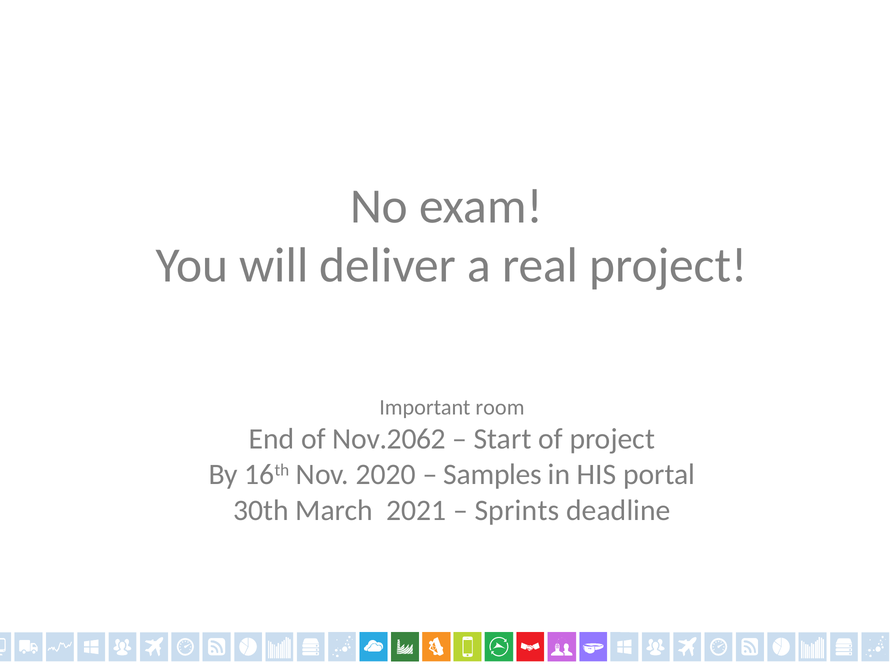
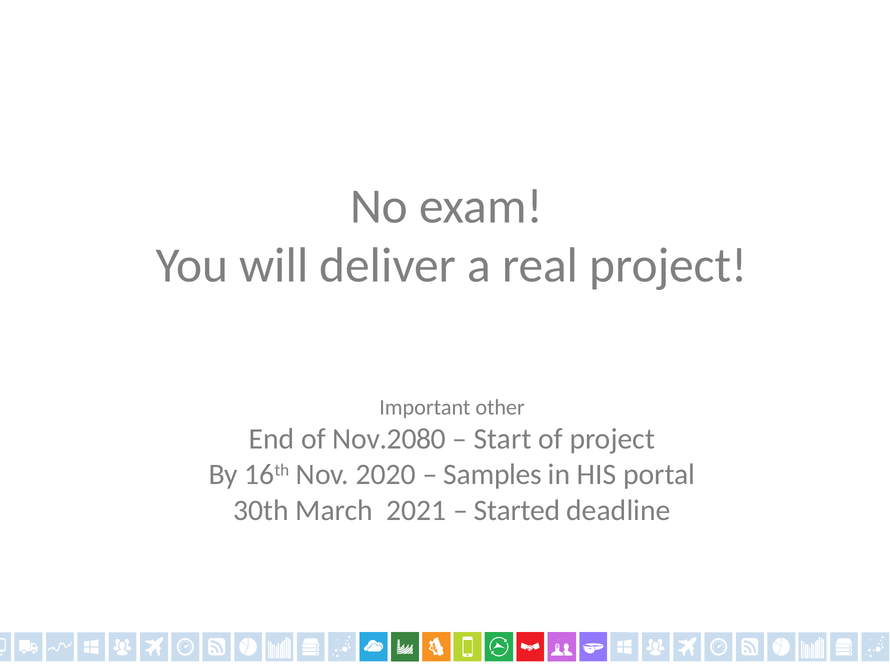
room: room -> other (500, 408)
Nov.2062: Nov.2062 -> Nov.2080 (389, 439)
Sprints: Sprints -> Started (517, 511)
